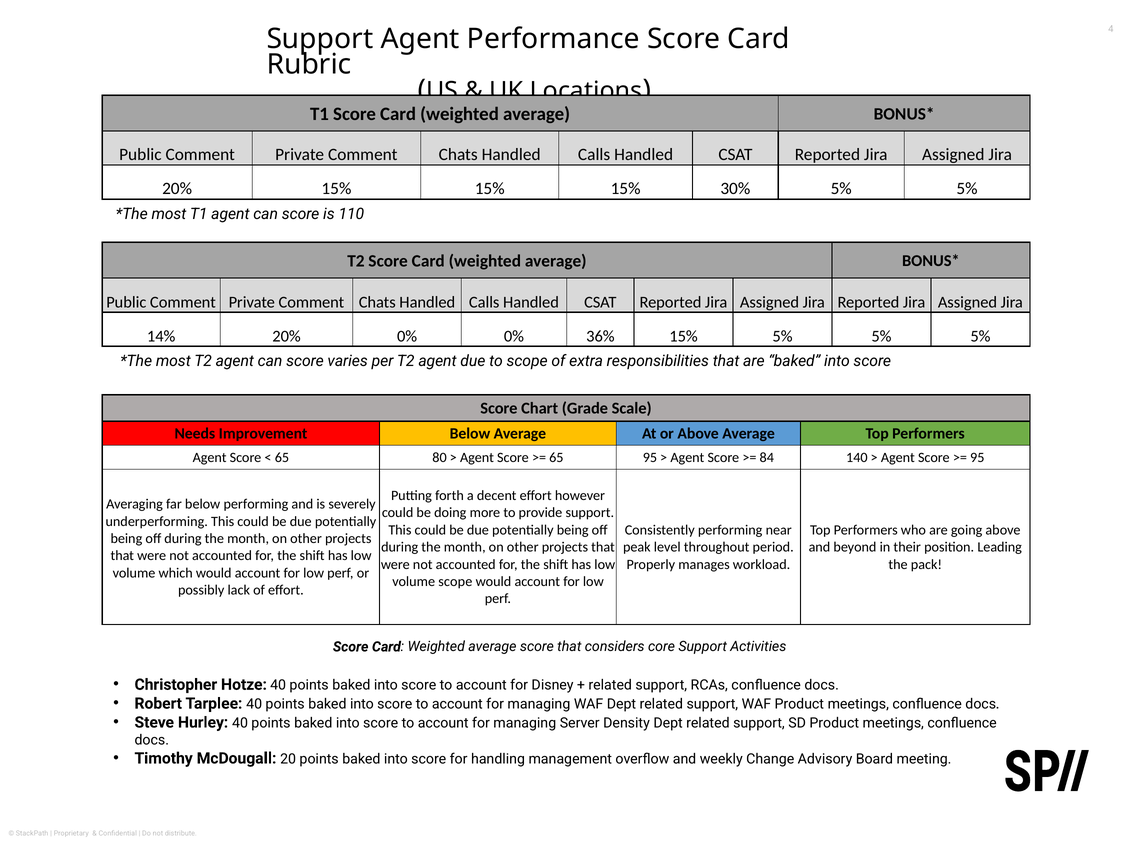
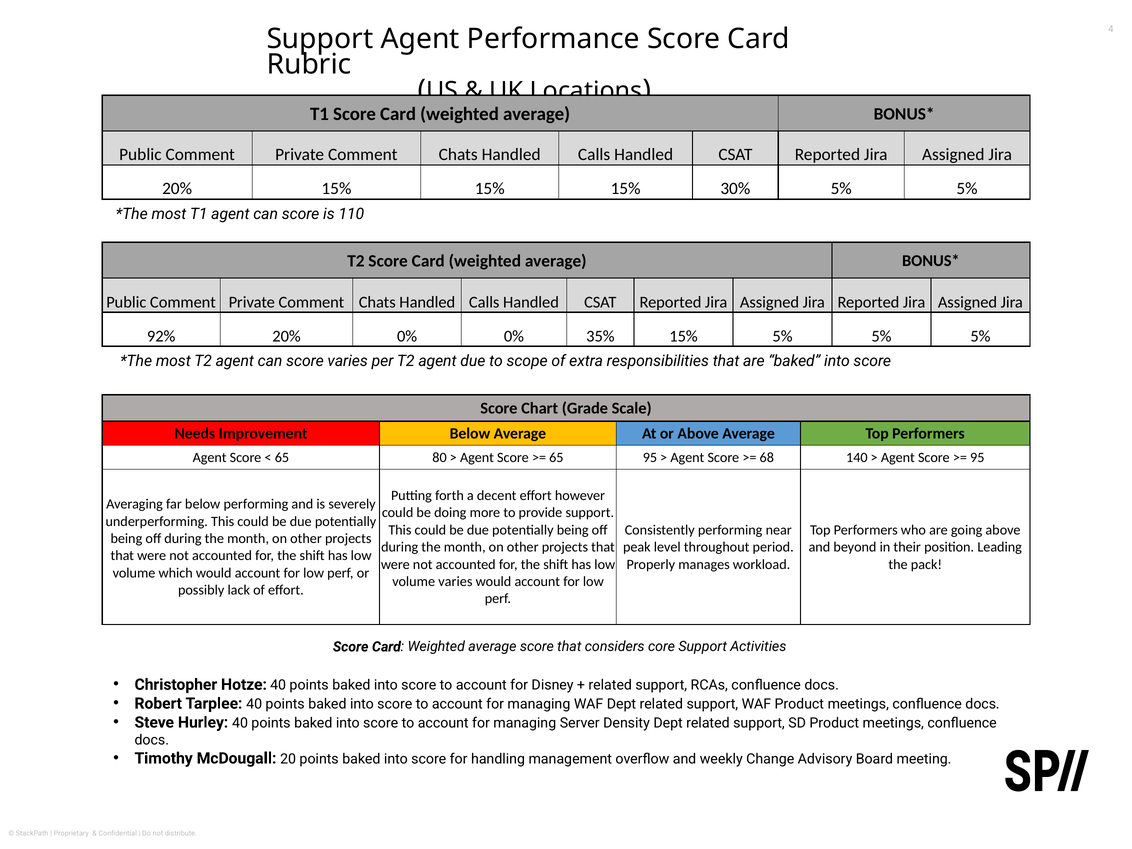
14%: 14% -> 92% (161, 336)
36%: 36% -> 35% (600, 336)
84: 84 -> 68 (767, 458)
volume scope: scope -> varies (455, 582)
